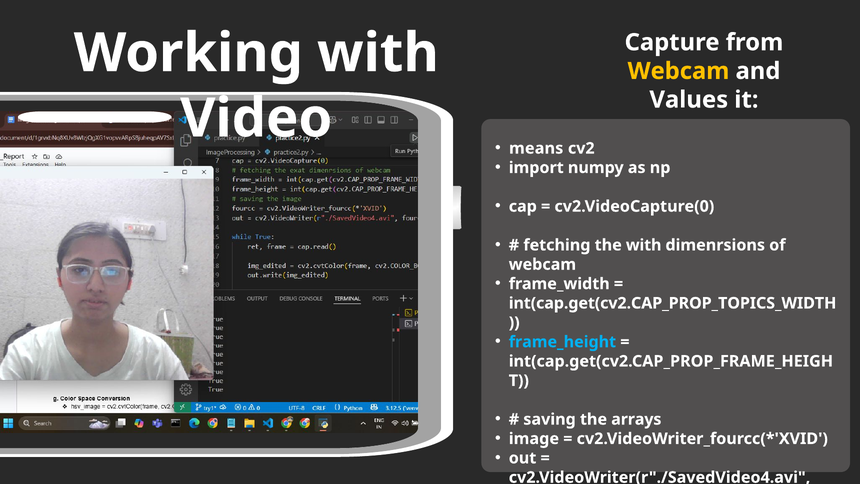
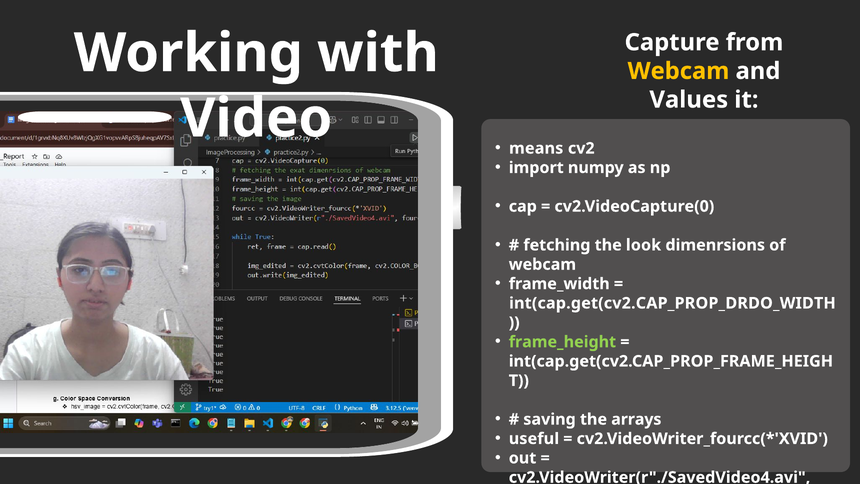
the with: with -> look (644, 245)
int(cap.get(cv2.CAP_PROP_TOPICS_WIDTH: int(cap.get(cv2.CAP_PROP_TOPICS_WIDTH -> int(cap.get(cv2.CAP_PROP_DRDO_WIDTH (672, 303)
frame_height colour: light blue -> light green (562, 342)
image: image -> useful (534, 439)
